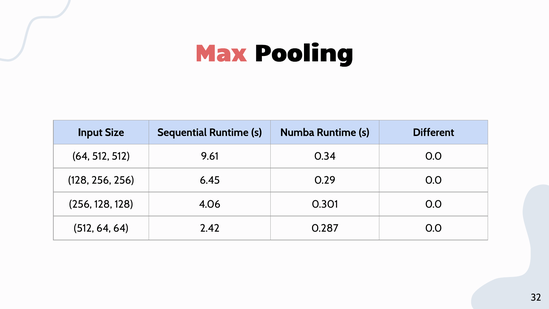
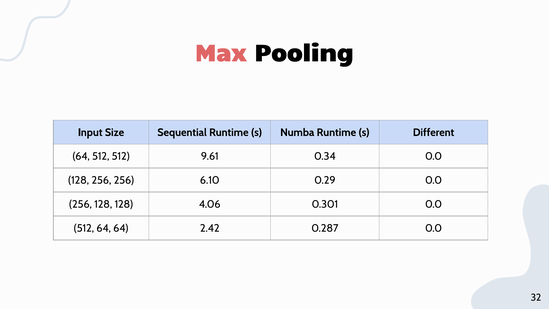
6.45: 6.45 -> 6.10 (210, 180)
